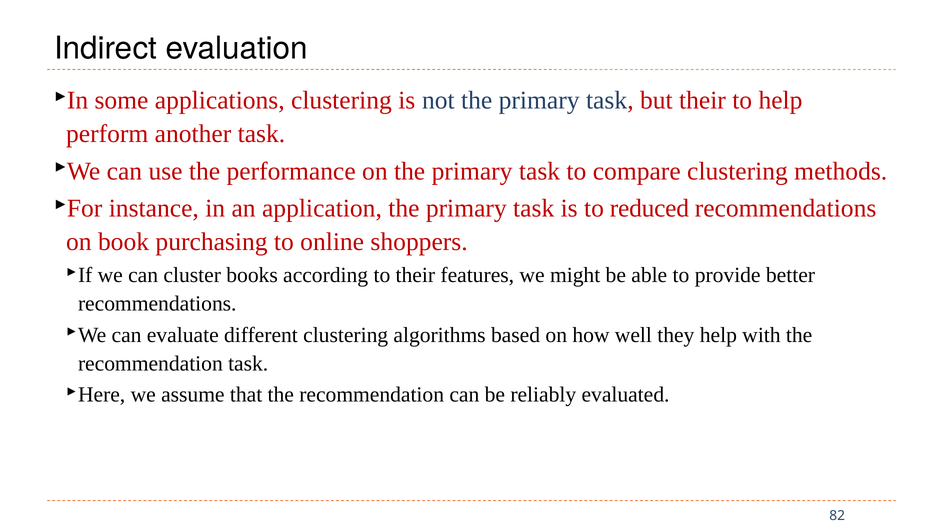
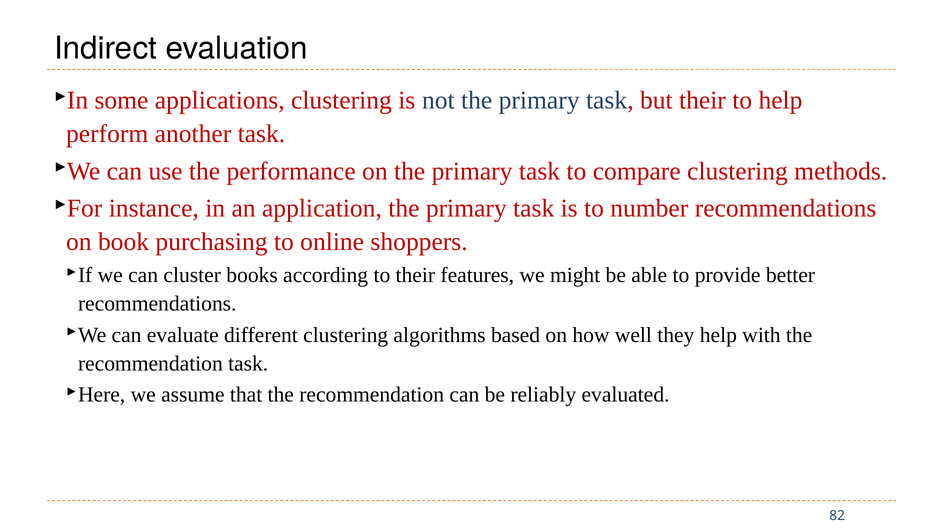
reduced: reduced -> number (649, 208)
